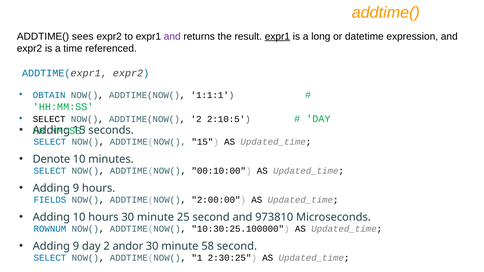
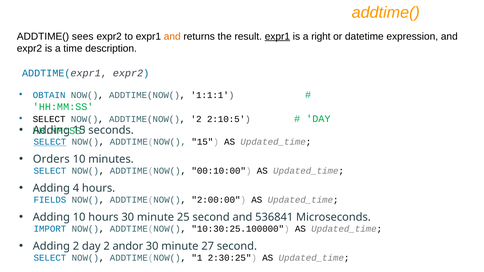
and colour: purple -> orange (172, 36)
long: long -> right (321, 36)
referenced: referenced -> description (111, 49)
SELECT underline: none -> present (50, 142)
Denote: Denote -> Orders (51, 159)
9: 9 -> 4 (76, 188)
973810: 973810 -> 536841 (274, 217)
ROWNUM: ROWNUM -> IMPORT (50, 229)
9: 9 -> 2 (76, 246)
58: 58 -> 27 (208, 246)
